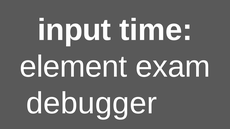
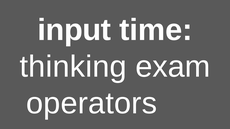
element: element -> thinking (73, 67)
debugger: debugger -> operators (92, 104)
